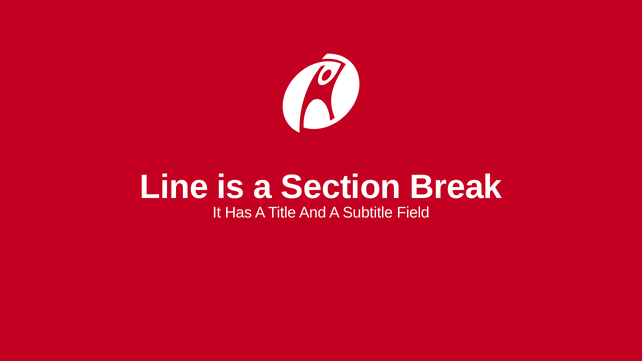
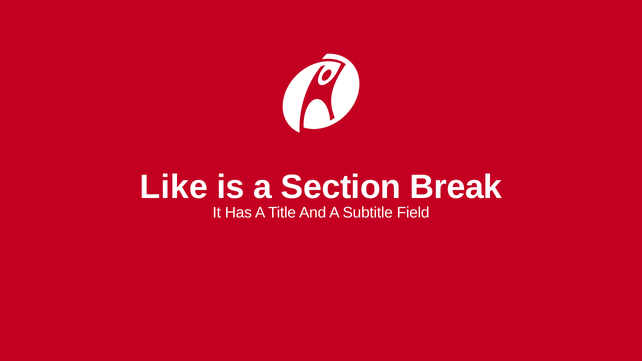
Line: Line -> Like (174, 187)
